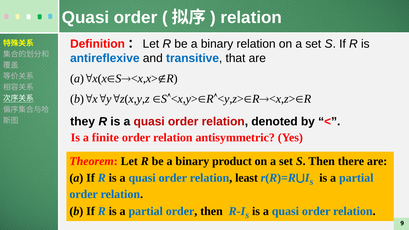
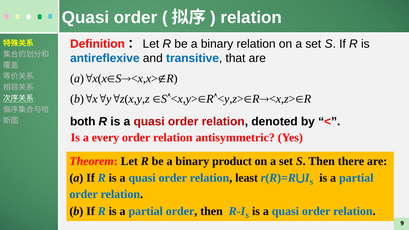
they: they -> both (83, 121)
finite: finite -> every (105, 138)
